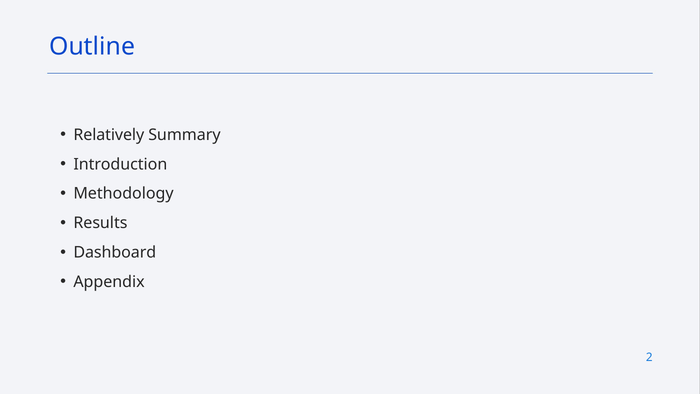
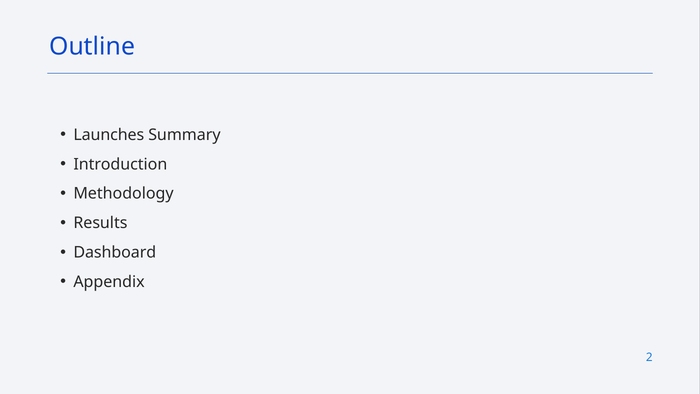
Relatively: Relatively -> Launches (109, 135)
